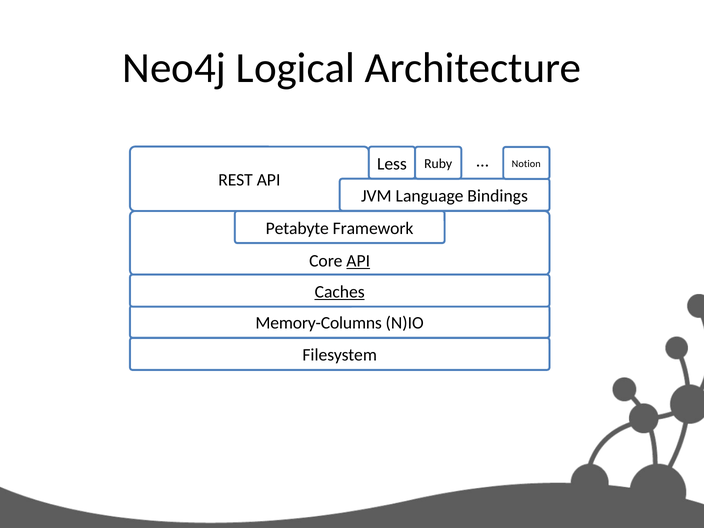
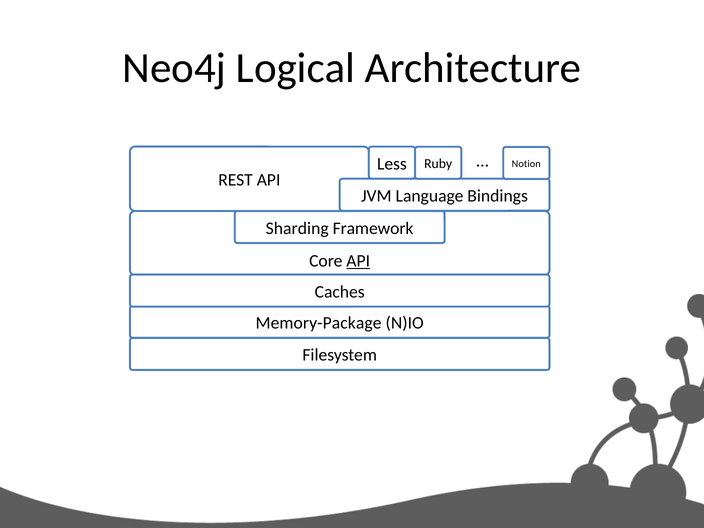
Petabyte: Petabyte -> Sharding (297, 228)
Caches underline: present -> none (340, 292)
Memory-Columns: Memory-Columns -> Memory-Package (319, 323)
